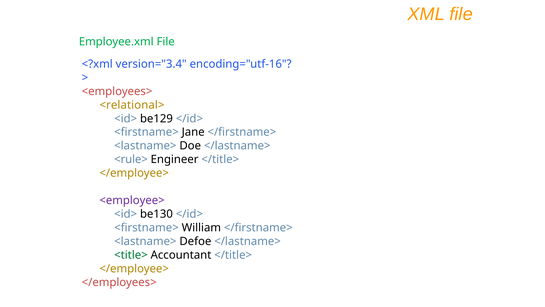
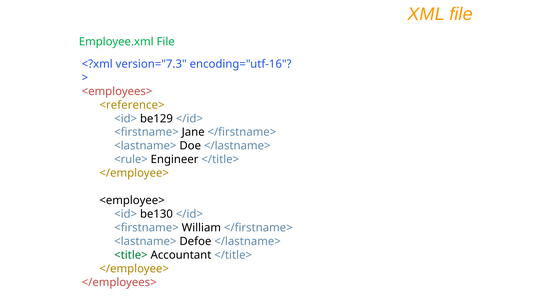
version="3.4: version="3.4 -> version="7.3 (151, 64)
<relational>: <relational> -> <reference> (132, 105)
<employee> colour: purple -> black (132, 200)
